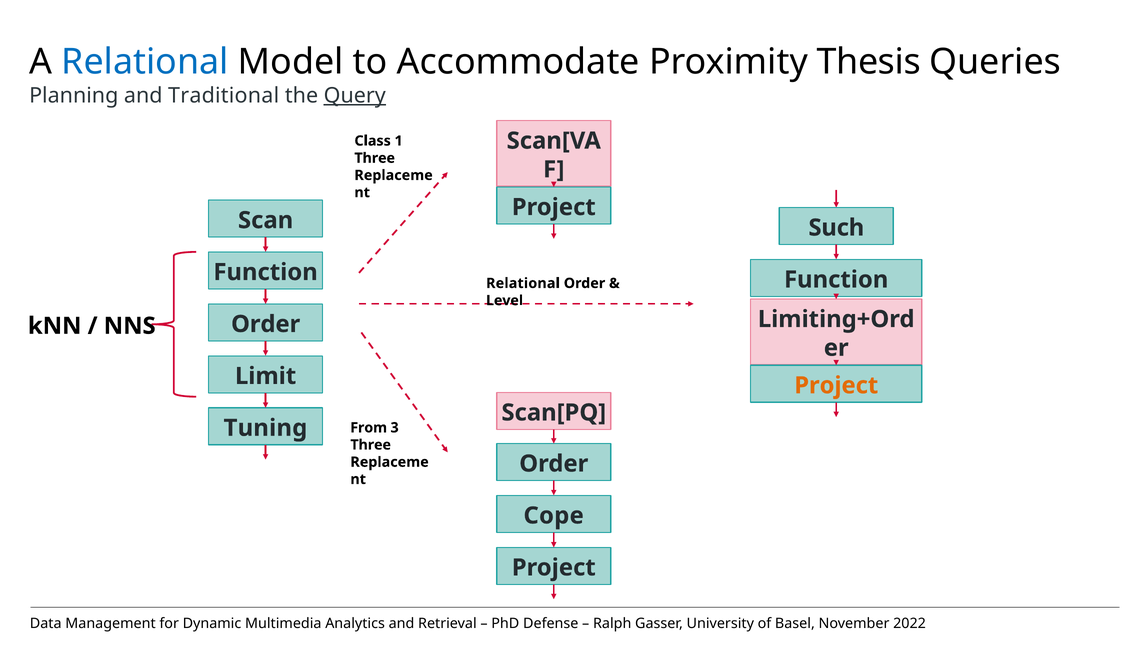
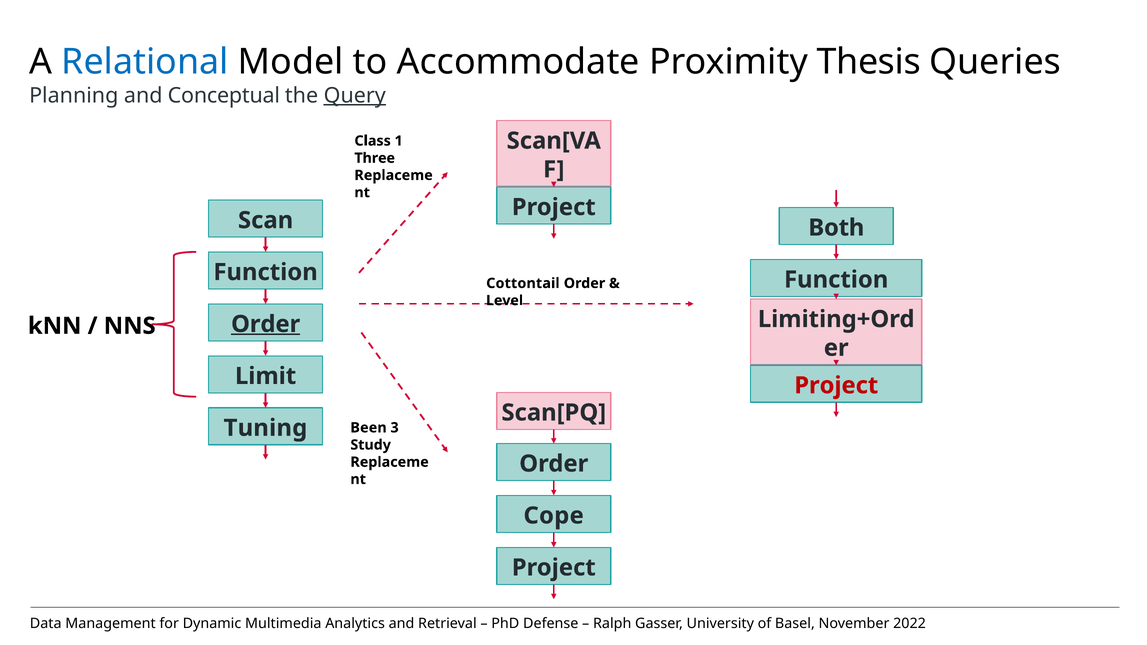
Traditional: Traditional -> Conceptual (224, 96)
Such: Such -> Both (836, 228)
Relational: Relational -> Cottontail (523, 283)
Order underline: none -> present (266, 324)
Project colour: orange -> red (836, 386)
From: From -> Been (369, 428)
Three: Three -> Study (371, 445)
